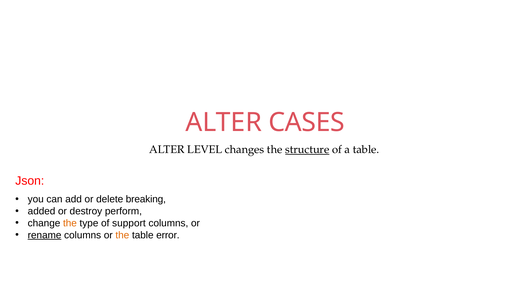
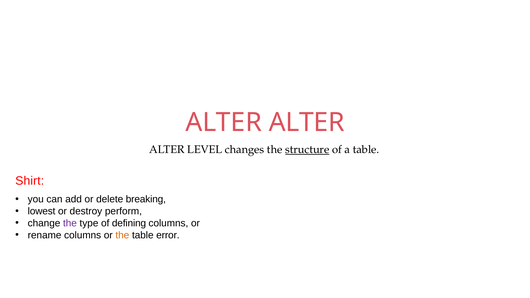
CASES: CASES -> ALTER (307, 122)
Json: Json -> Shirt (30, 181)
added: added -> lowest (42, 211)
the colour: orange -> purple (70, 223)
support: support -> defining (129, 223)
rename underline: present -> none (45, 235)
